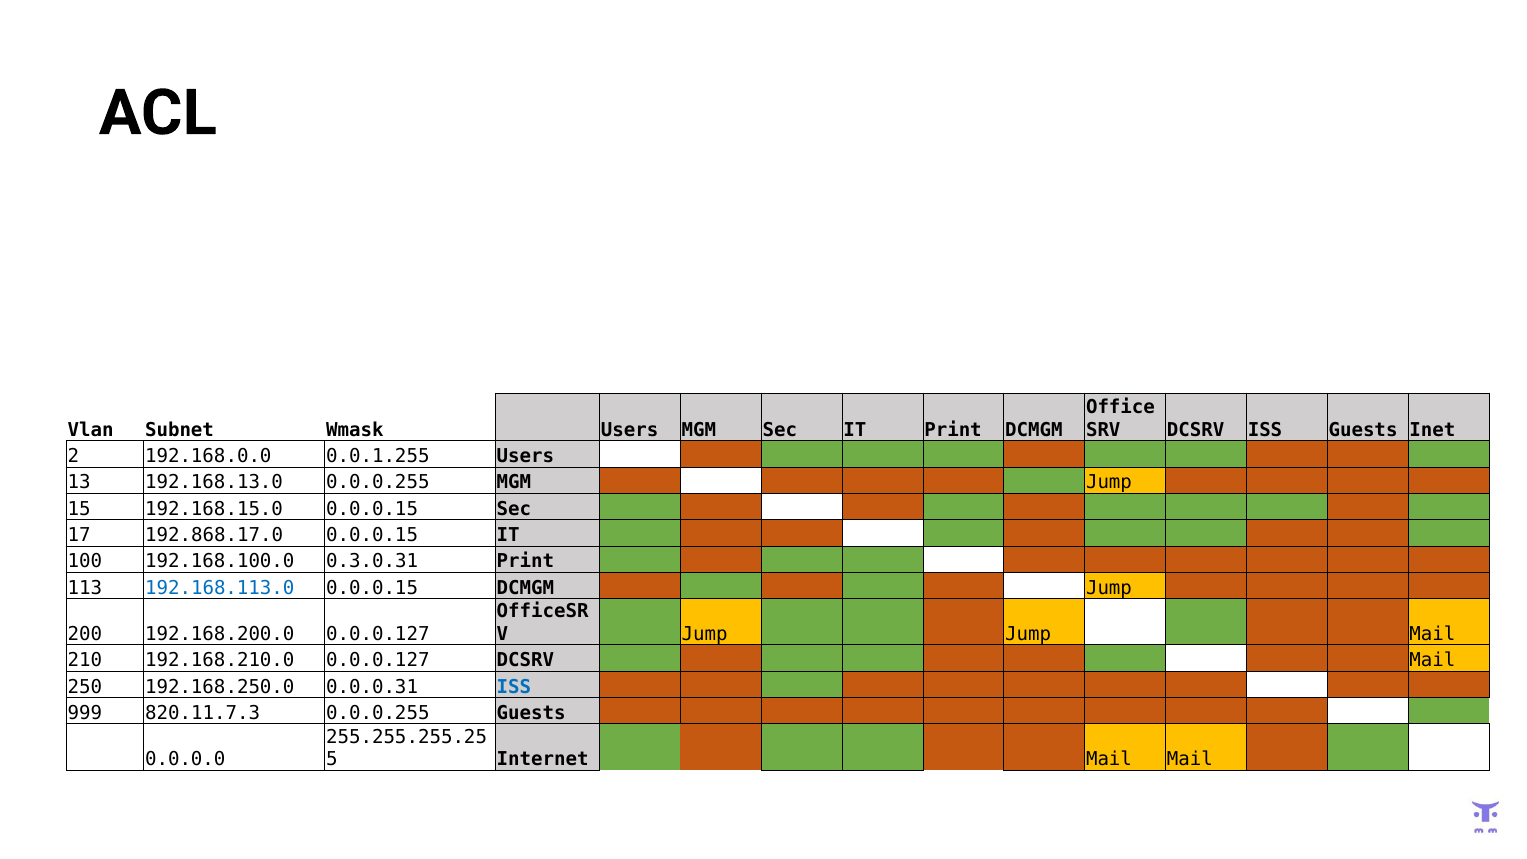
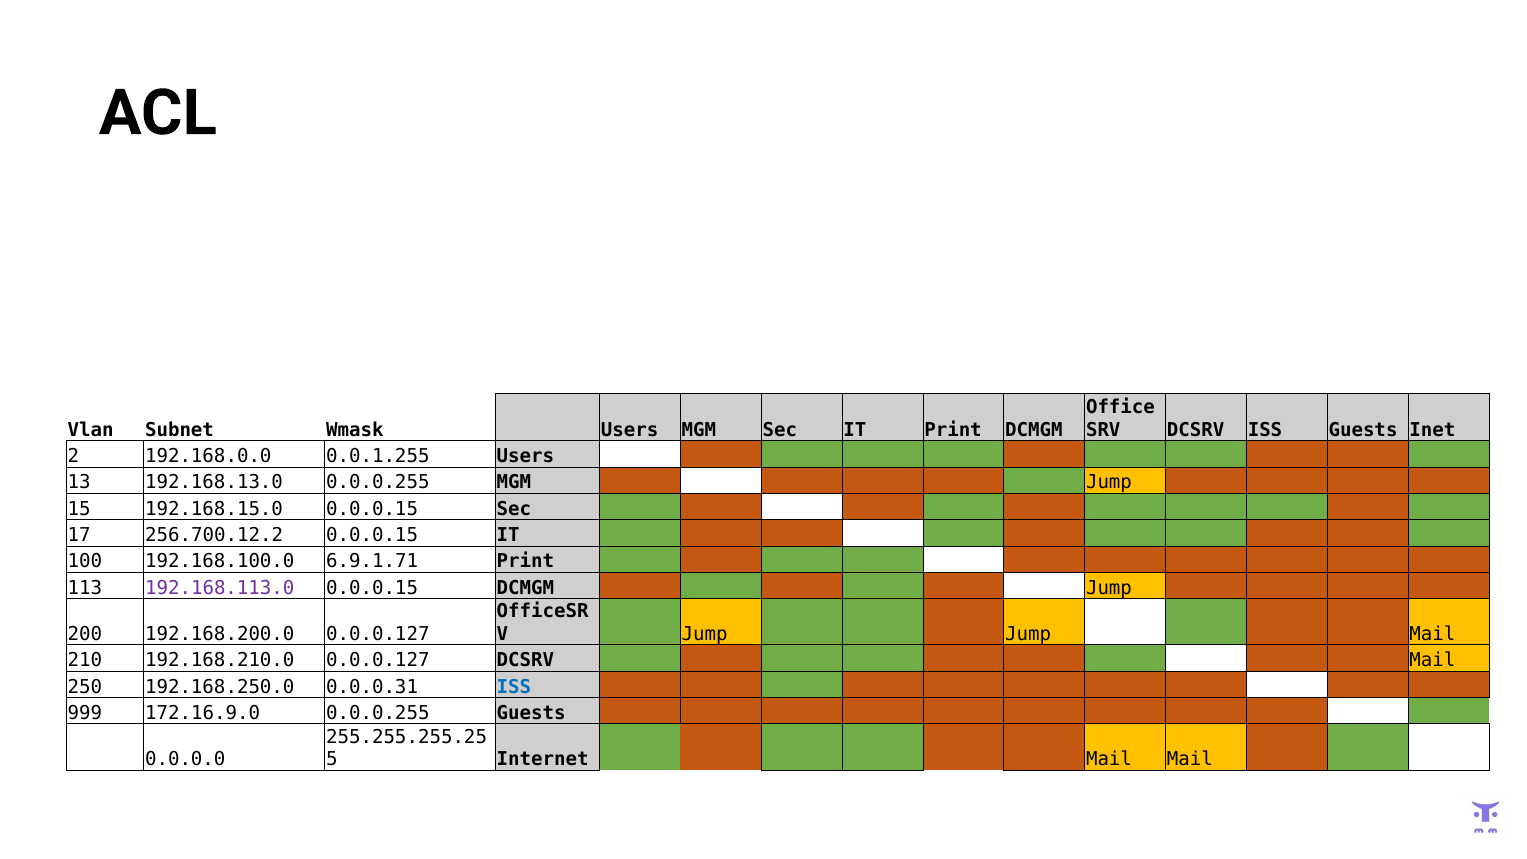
192.868.17.0: 192.868.17.0 -> 256.700.12.2 (214, 535)
0.3.0.31: 0.3.0.31 -> 6.9.1.71 (372, 562)
192.168.113.0 colour: blue -> purple (220, 588)
820.11.7.3: 820.11.7.3 -> 172.16.9.0 (203, 713)
